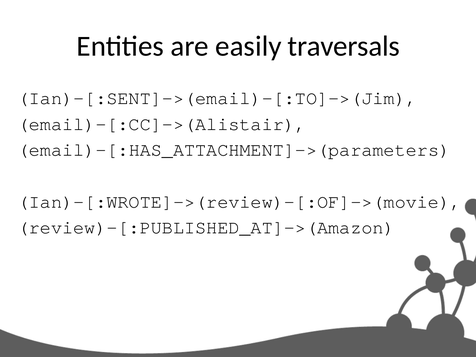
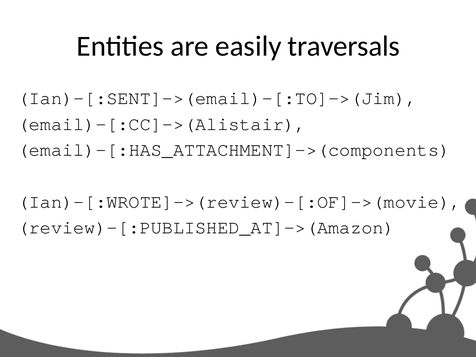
email)-[:HAS_ATTACHMENT]->(parameters: email)-[:HAS_ATTACHMENT]->(parameters -> email)-[:HAS_ATTACHMENT]->(components (234, 150)
